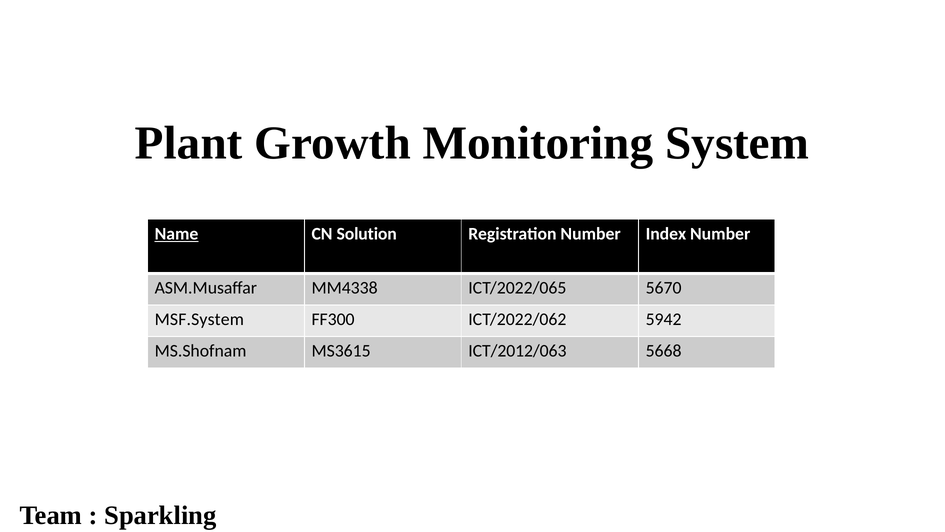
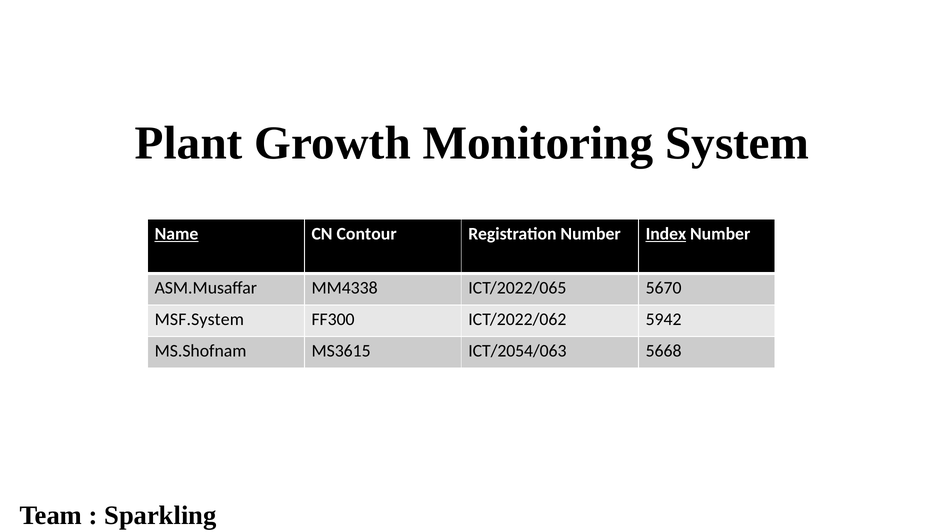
Solution: Solution -> Contour (367, 234)
Index underline: none -> present (666, 234)
ICT/2012/063: ICT/2012/063 -> ICT/2054/063 (517, 351)
